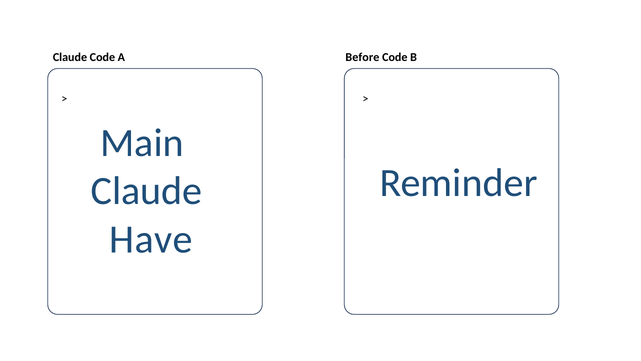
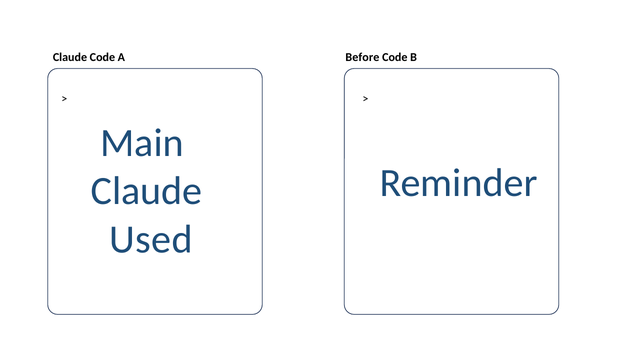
Have: Have -> Used (151, 239)
